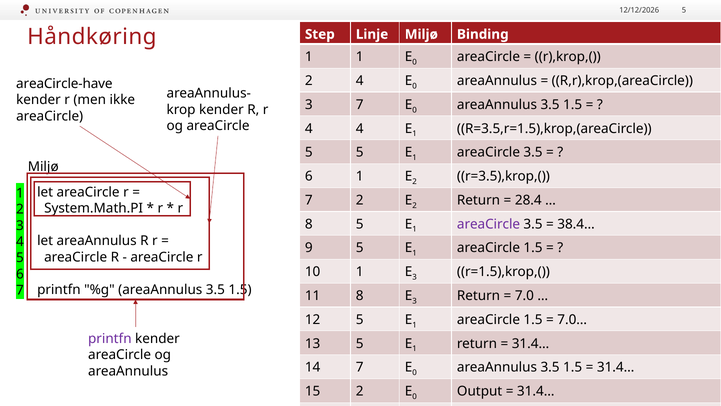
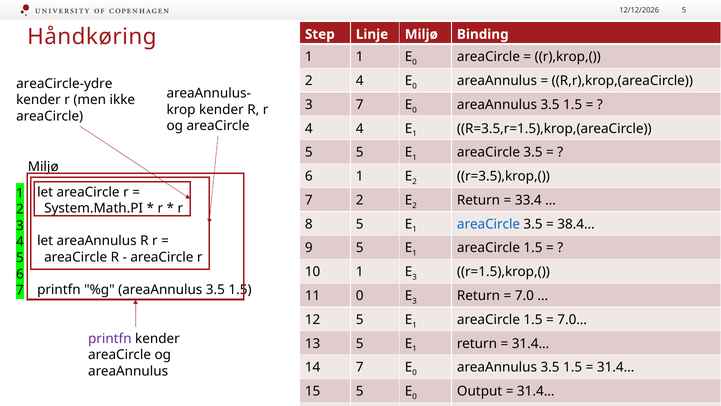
areaCircle-have: areaCircle-have -> areaCircle-ydre (64, 84)
28.4: 28.4 -> 33.4 (528, 200)
areaCircle colour: purple -> blue (489, 224)
11 8: 8 -> 0 (360, 295)
15 2: 2 -> 5 (360, 391)
